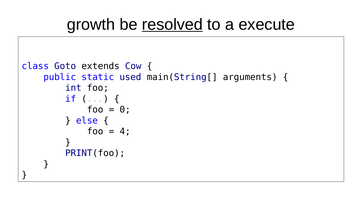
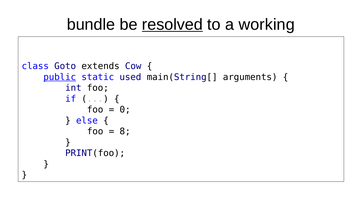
growth: growth -> bundle (91, 24)
execute: execute -> working (267, 24)
public underline: none -> present (60, 77)
4: 4 -> 8 (125, 131)
